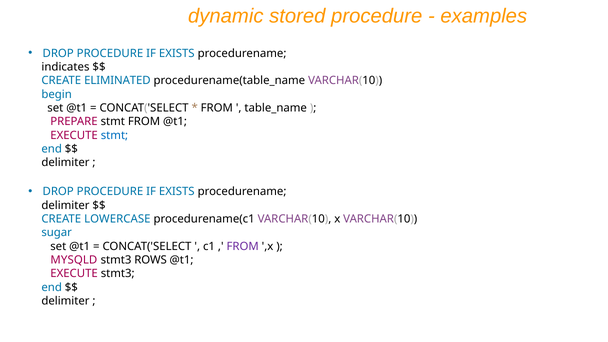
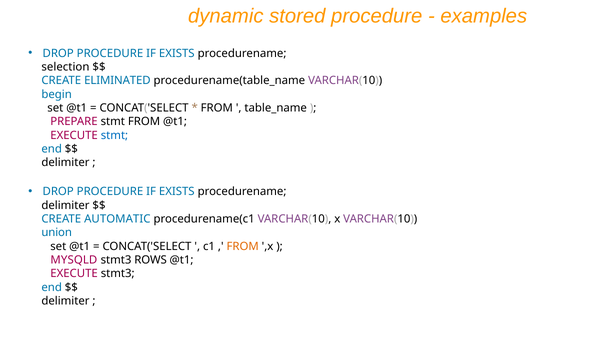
indicates: indicates -> selection (65, 67)
LOWERCASE: LOWERCASE -> AUTOMATIC (117, 219)
sugar: sugar -> union (57, 233)
FROM colour: purple -> orange (243, 246)
